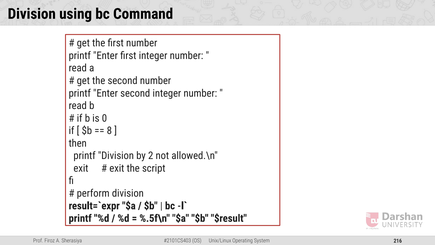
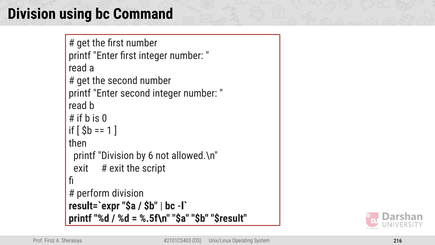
8: 8 -> 1 (109, 131)
2: 2 -> 6 (151, 156)
